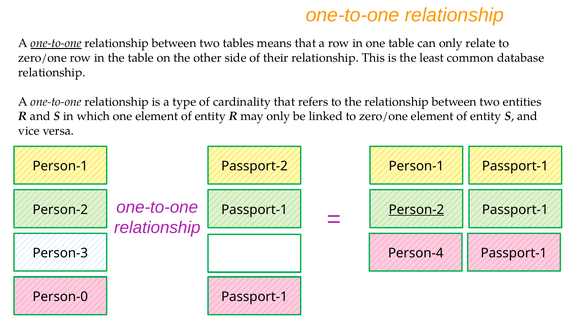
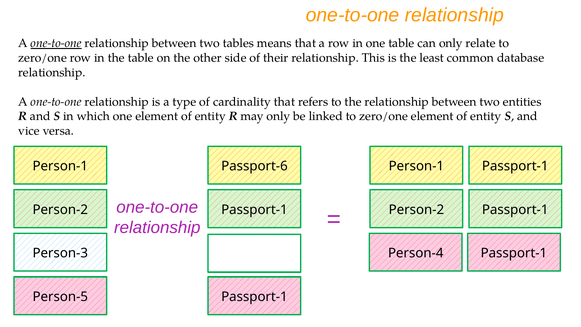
Passport-2: Passport-2 -> Passport-6 (254, 166)
Person-2 underline: present -> none (416, 209)
Person-0: Person-0 -> Person-5 (60, 296)
